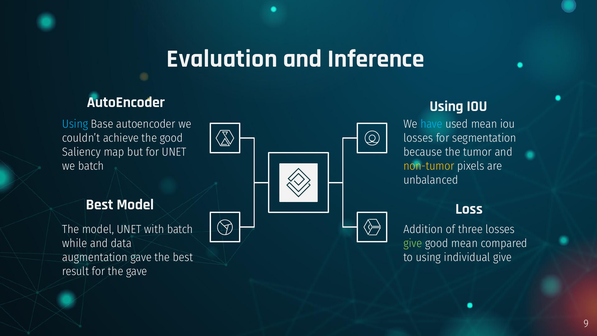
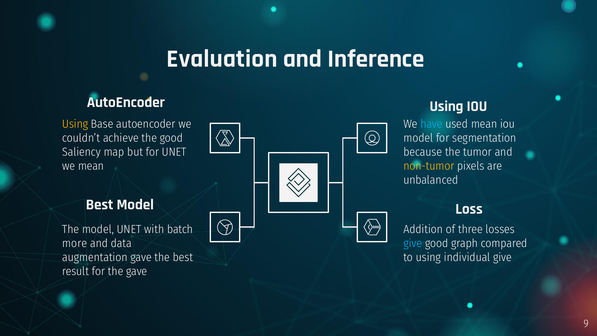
Using colour: light blue -> yellow (75, 124)
losses: losses -> model (418, 138)
we batch: batch -> mean (91, 166)
while: while -> more (75, 243)
give colour: light green -> light blue (413, 243)
good mean: mean -> graph (465, 243)
